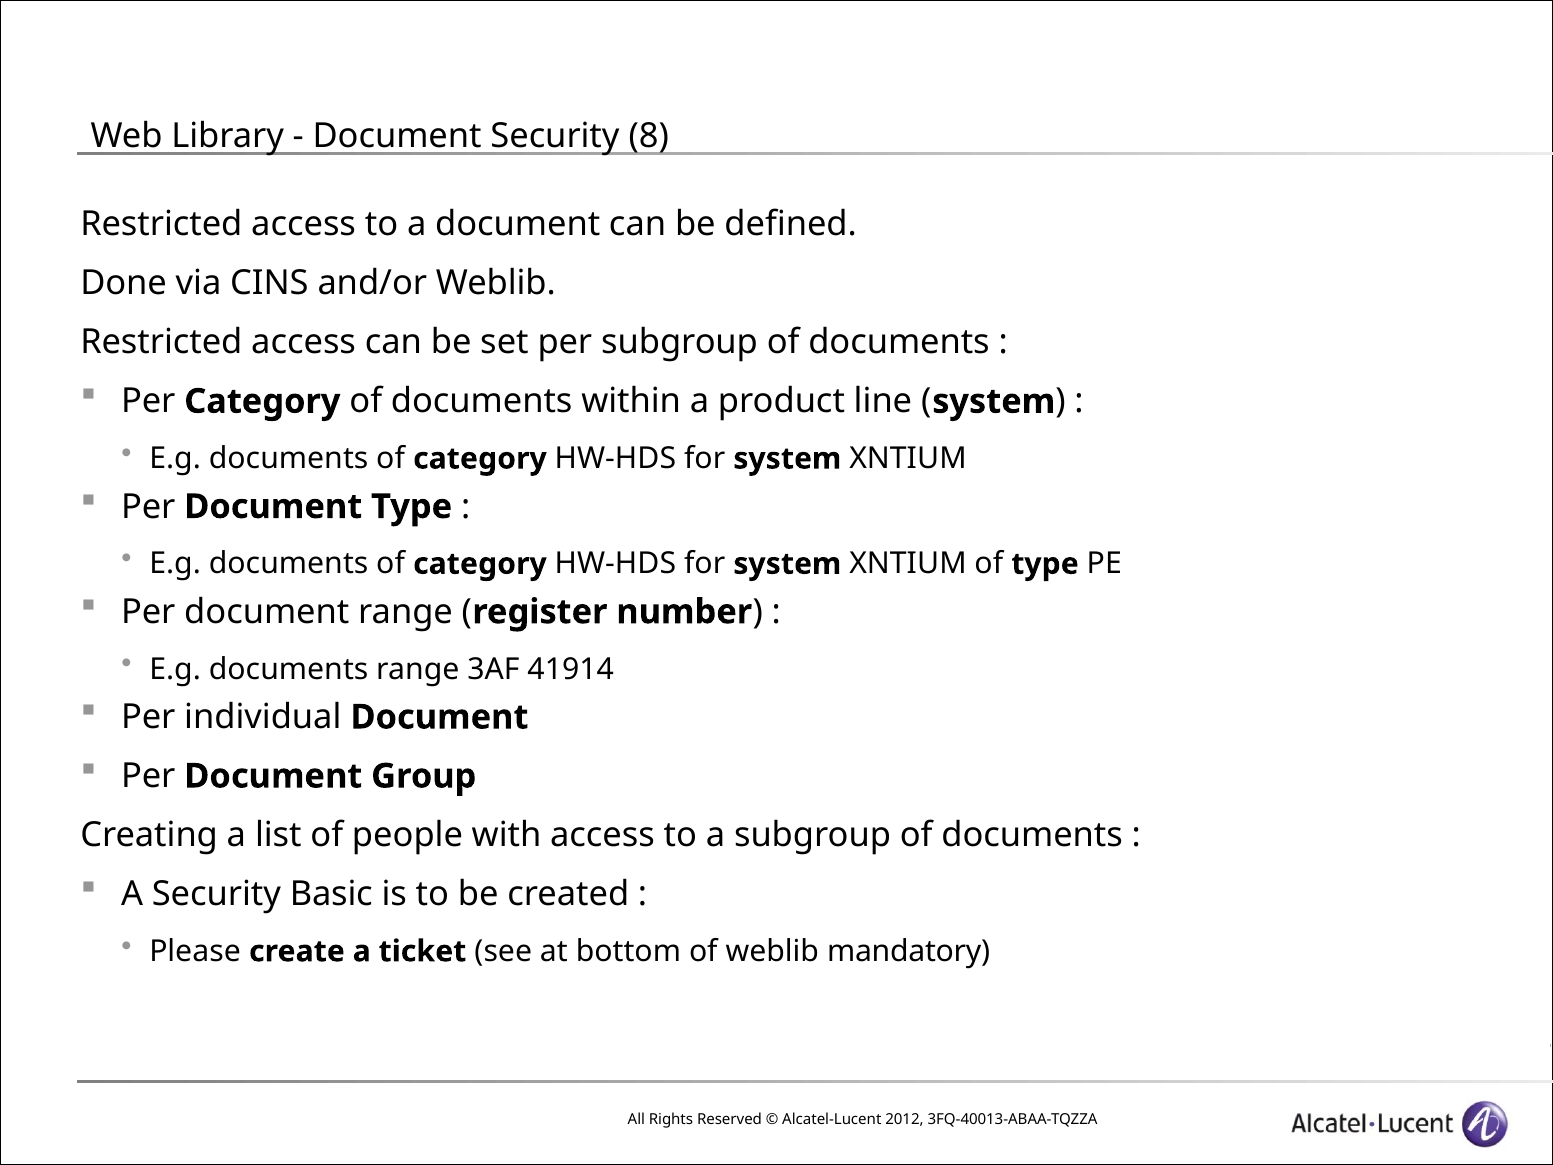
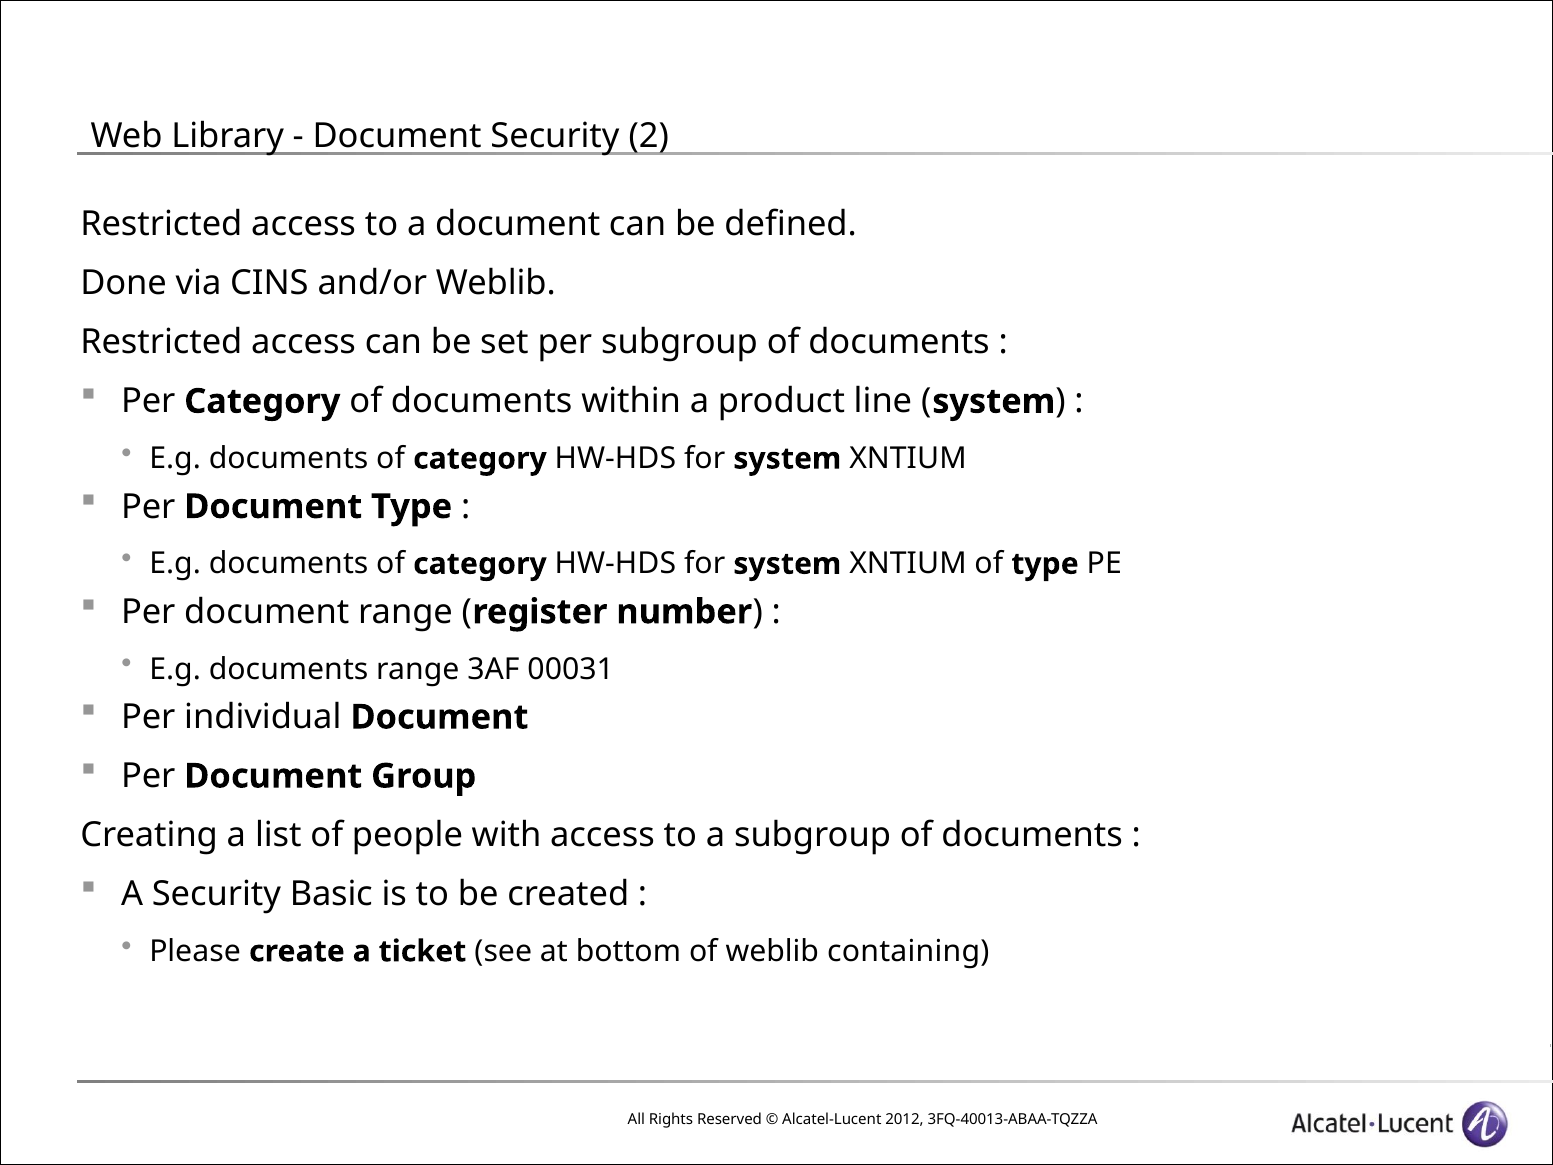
8: 8 -> 2 (649, 136)
41914: 41914 -> 00031 (571, 669)
mandatory: mandatory -> containing (908, 951)
